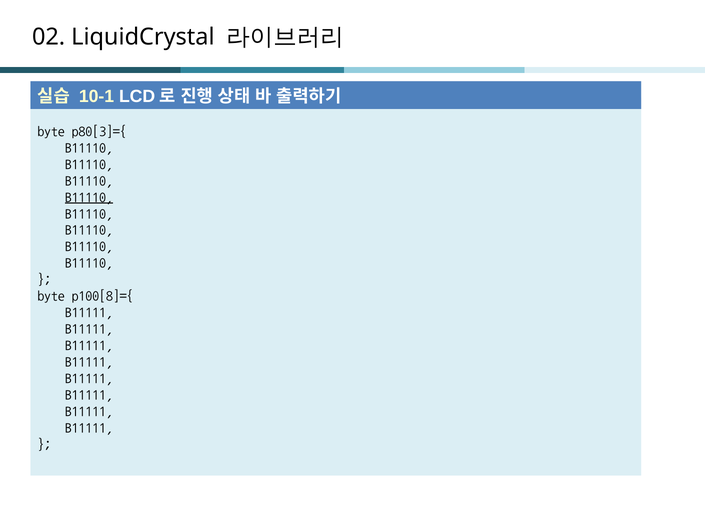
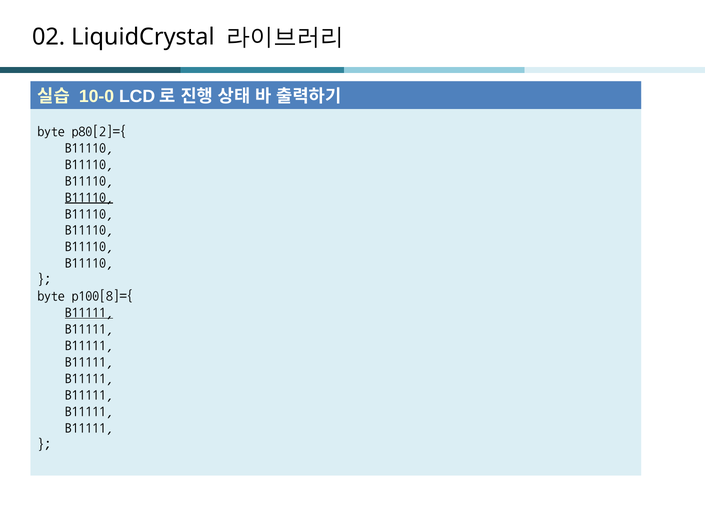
10-1: 10-1 -> 10-0 (97, 96)
p80[3]={: p80[3]={ -> p80[2]={ (99, 131)
B11111 underline: none -> present (89, 312)
